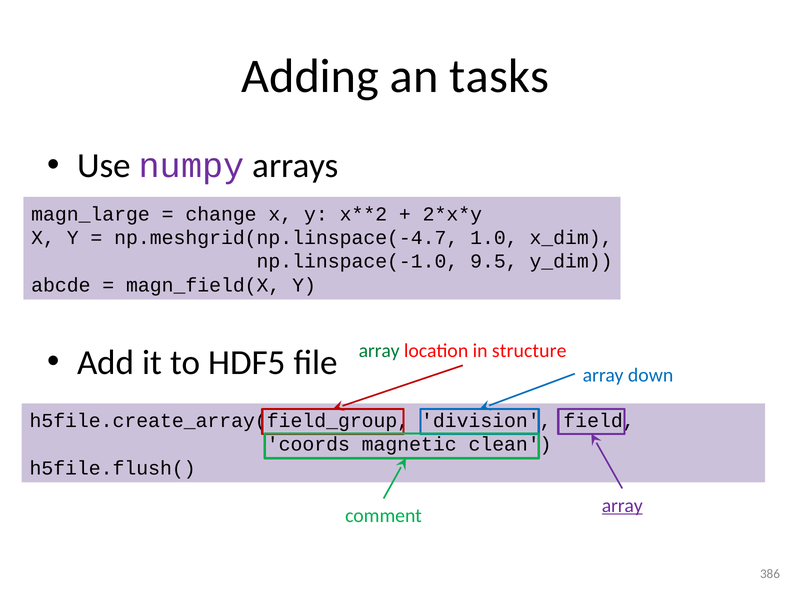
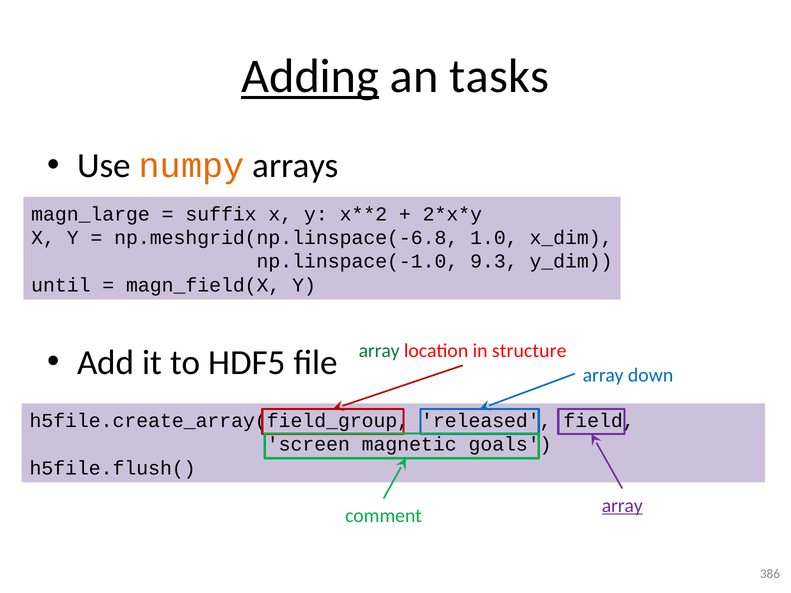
Adding underline: none -> present (310, 77)
numpy colour: purple -> orange (192, 166)
change: change -> suffix (221, 214)
np.meshgrid(np.linspace(-4.7: np.meshgrid(np.linspace(-4.7 -> np.meshgrid(np.linspace(-6.8 (286, 238)
9.5: 9.5 -> 9.3 (494, 262)
abcde: abcde -> until (61, 285)
division: division -> released (486, 421)
coords: coords -> screen (308, 444)
clean: clean -> goals (510, 444)
